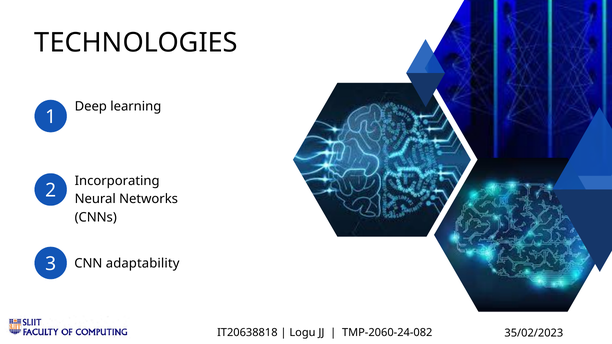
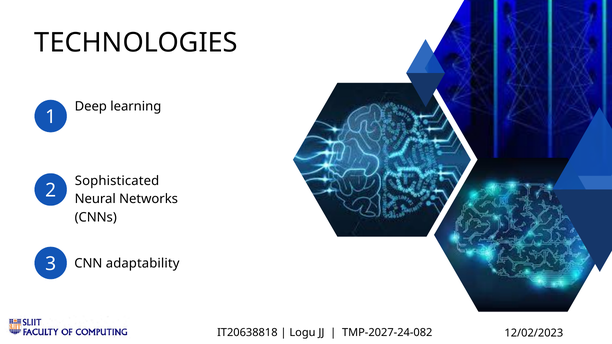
Incorporating: Incorporating -> Sophisticated (117, 181)
TMP-2060-24-082: TMP-2060-24-082 -> TMP-2027-24-082 (387, 333)
35/02/2023: 35/02/2023 -> 12/02/2023 (534, 333)
